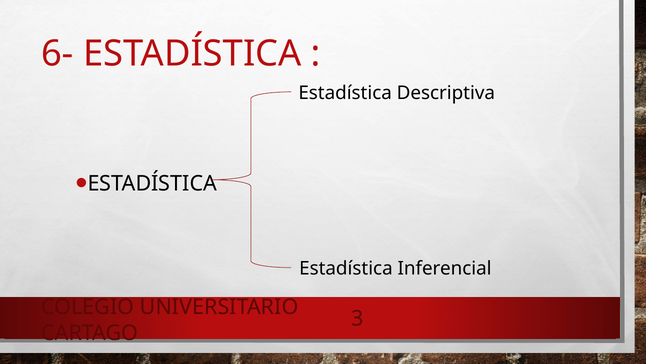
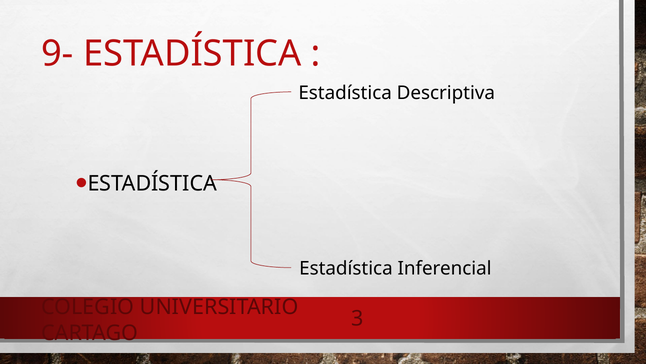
6-: 6- -> 9- (57, 54)
